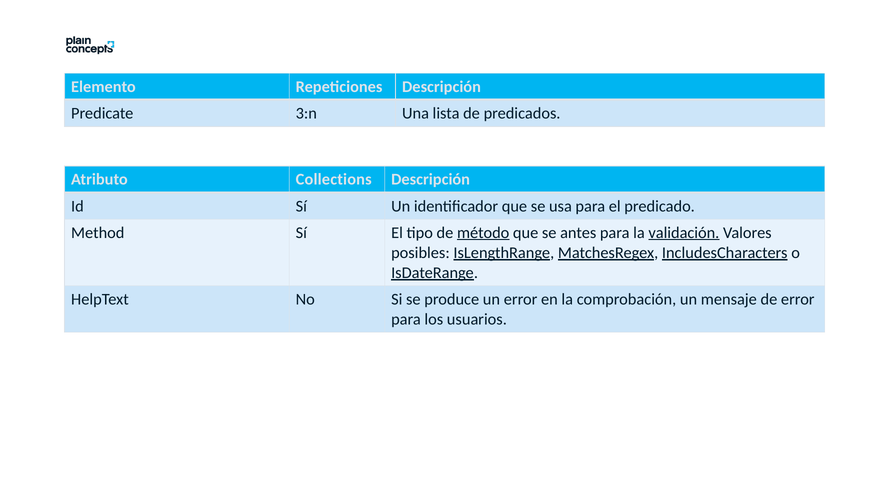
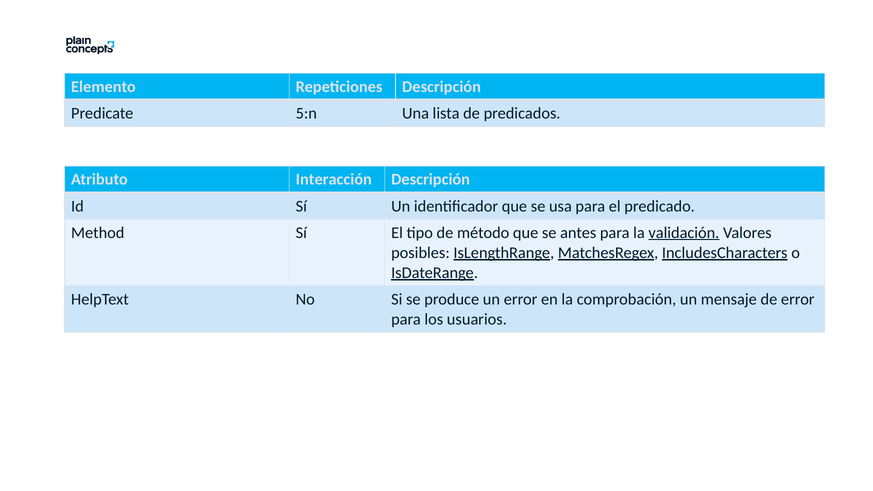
3:n: 3:n -> 5:n (306, 113)
Collections: Collections -> Interacción (334, 180)
método underline: present -> none (483, 233)
